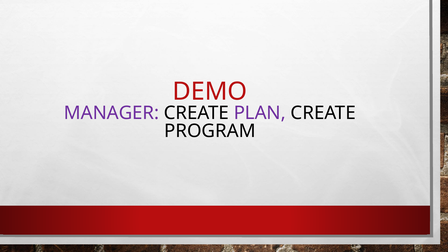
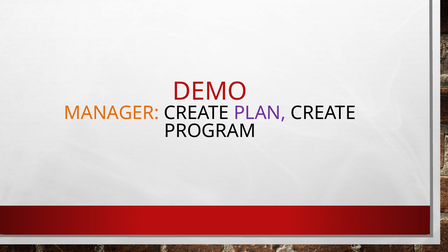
MANAGER colour: purple -> orange (112, 113)
